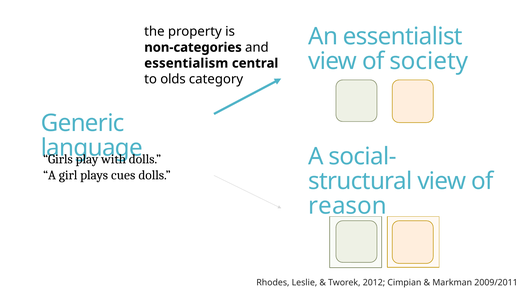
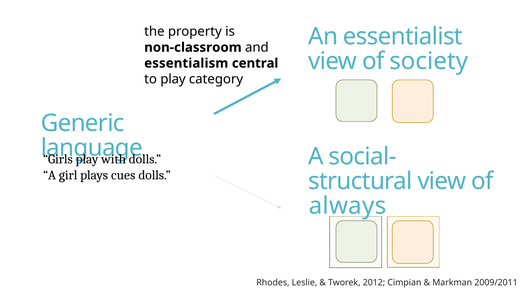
non-categories: non-categories -> non-classroom (193, 47)
to olds: olds -> play (173, 79)
reason: reason -> always (348, 206)
